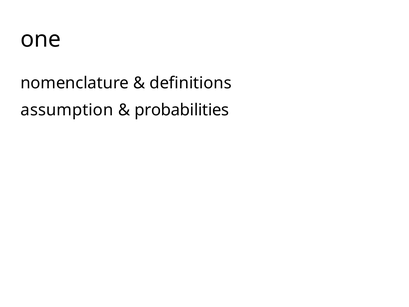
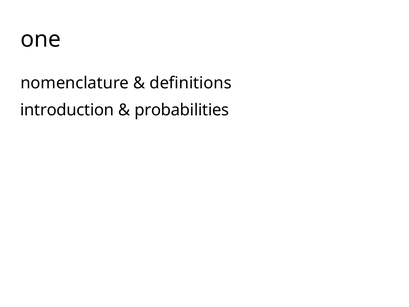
assumption: assumption -> introduction (67, 110)
